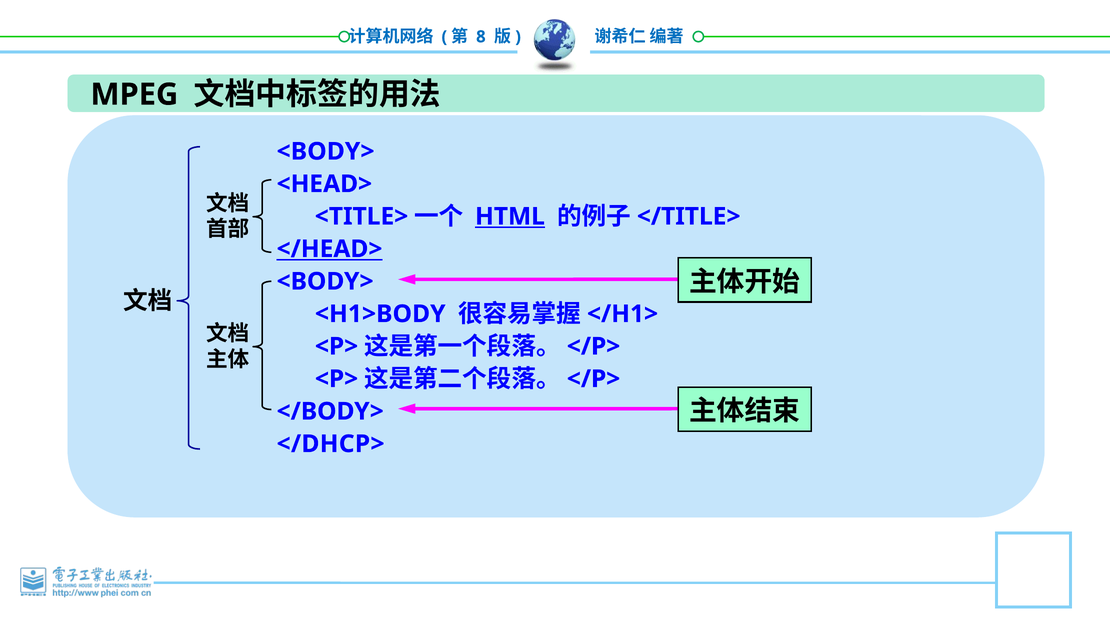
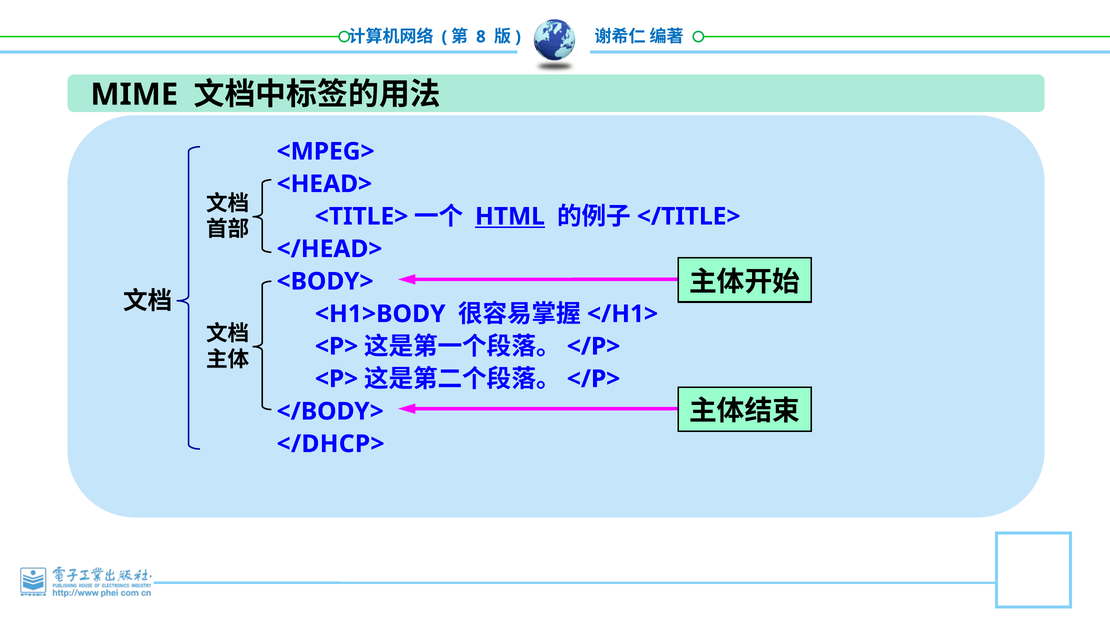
MPEG: MPEG -> MIME (134, 95)
<BODY>: <BODY> -> <MPEG> (326, 152)
</HEAD> underline: present -> none (330, 249)
